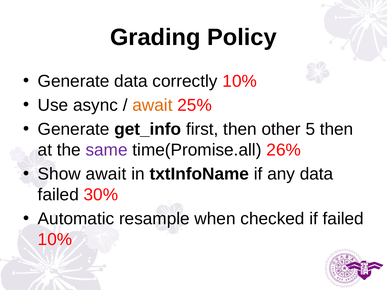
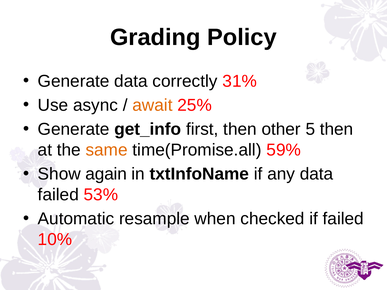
correctly 10%: 10% -> 31% (240, 81)
same colour: purple -> orange (107, 150)
26%: 26% -> 59% (284, 150)
Show await: await -> again (106, 174)
30%: 30% -> 53% (101, 195)
